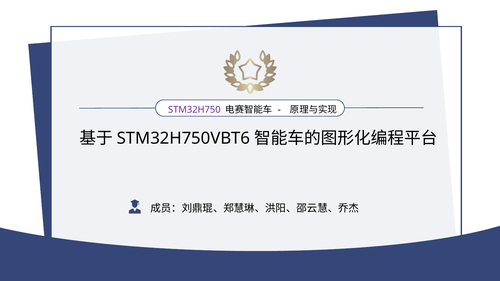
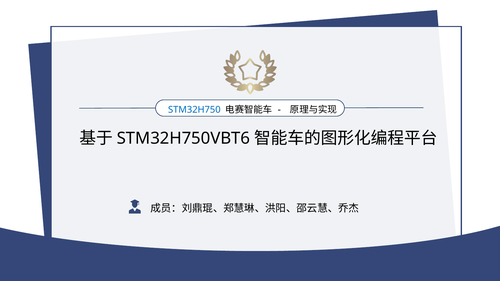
STM32H750 colour: purple -> blue (194, 110)
